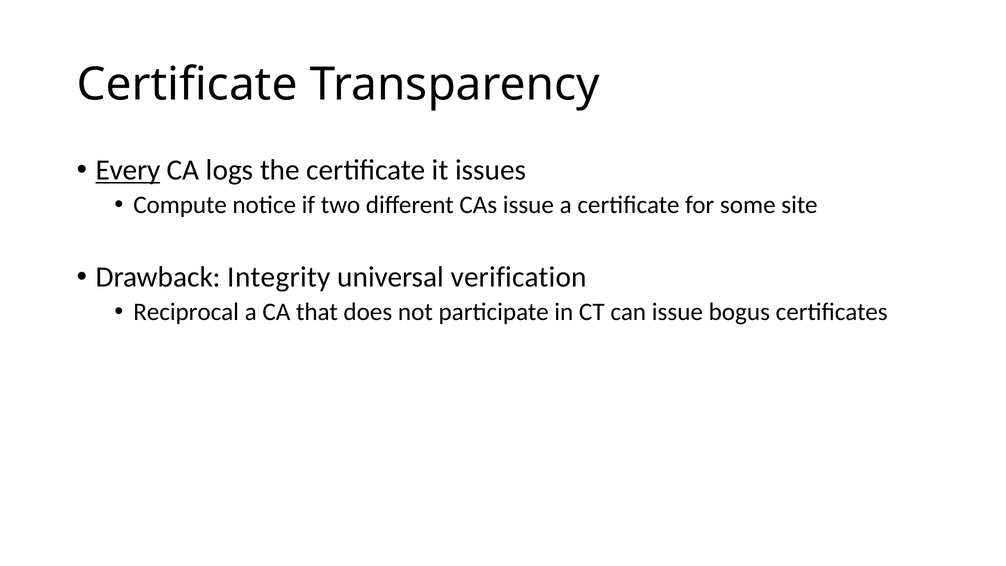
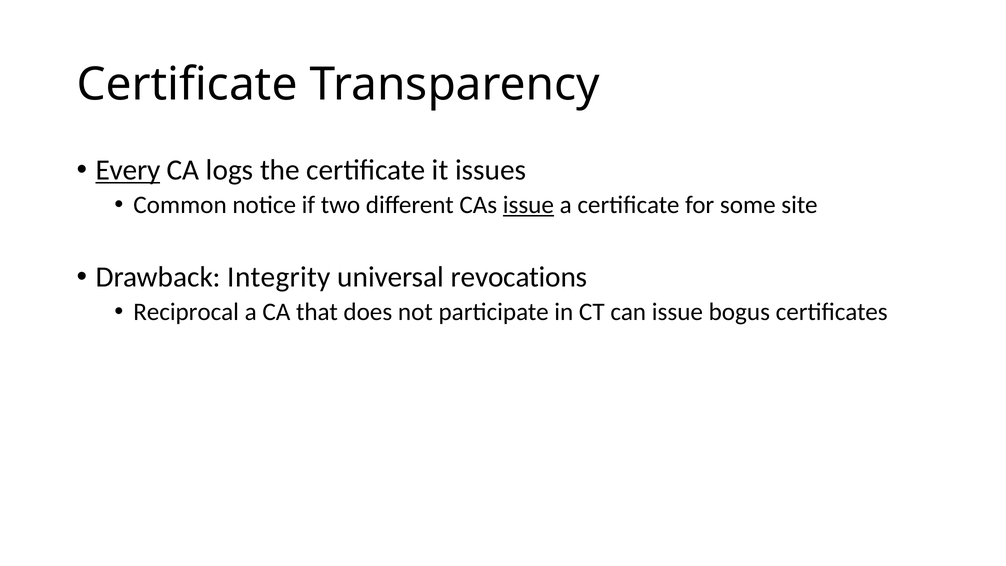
Compute: Compute -> Common (180, 205)
issue underline: none -> present (528, 205)
verification: verification -> revocations (519, 277)
